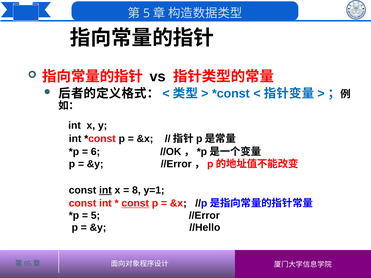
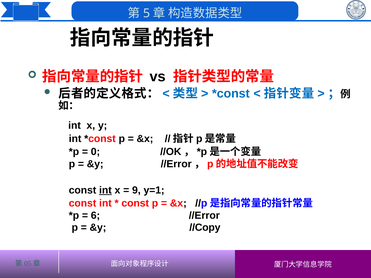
6: 6 -> 0 (95, 152)
8: 8 -> 9 (136, 190)
const underline: present -> none (135, 204)
5: 5 -> 6 (95, 216)
//Hello: //Hello -> //Copy (205, 228)
